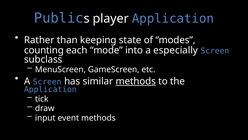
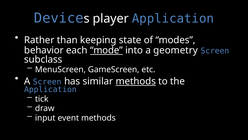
Public: Public -> Device (59, 18)
counting: counting -> behavior (44, 50)
mode underline: none -> present (106, 50)
especially: especially -> geometry (176, 50)
